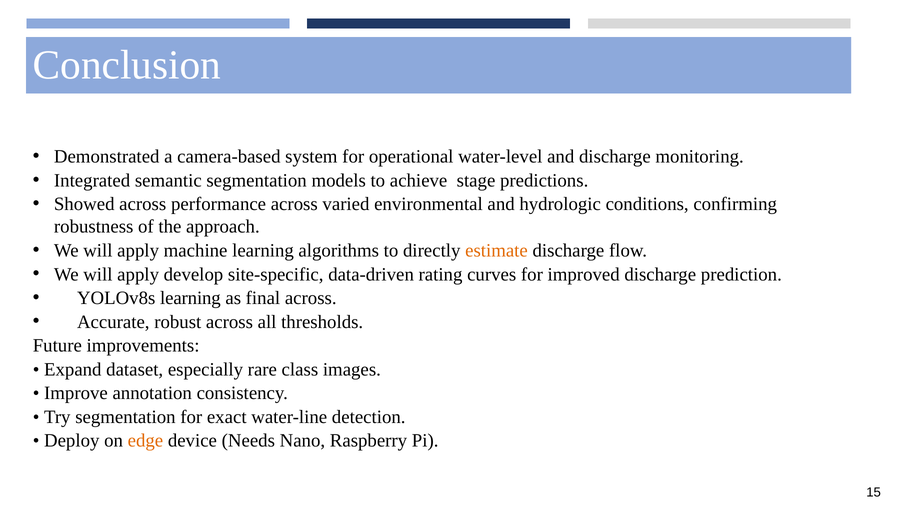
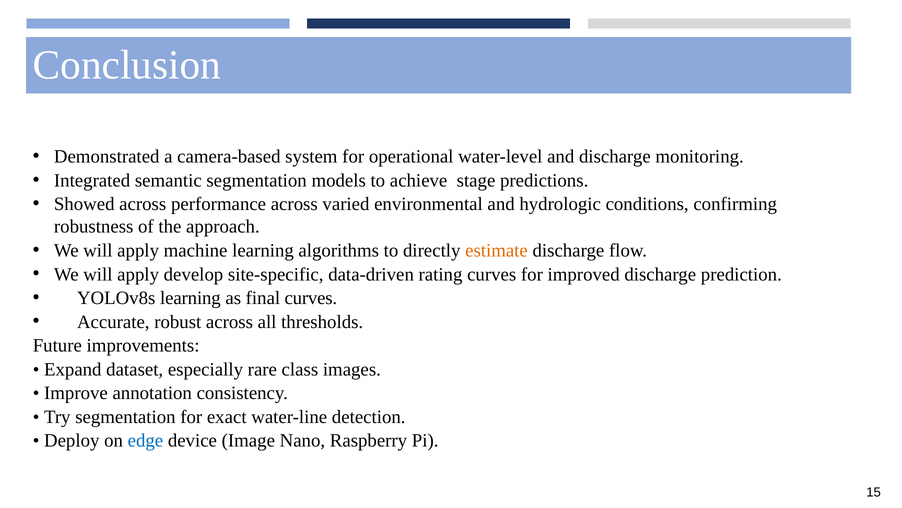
final across: across -> curves (311, 298)
edge colour: orange -> blue (145, 440)
Needs: Needs -> Image (248, 440)
